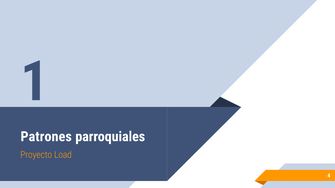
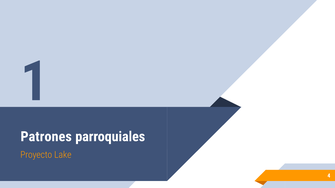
Load: Load -> Lake (63, 155)
